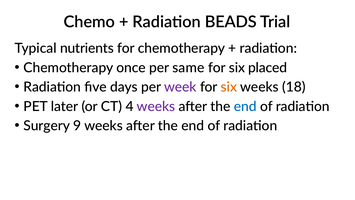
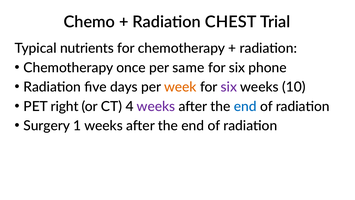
BEADS: BEADS -> CHEST (231, 22)
placed: placed -> phone (268, 68)
week colour: purple -> orange (180, 87)
six colour: orange -> purple (229, 87)
18: 18 -> 10 (294, 87)
later: later -> right (65, 106)
9: 9 -> 1 (77, 126)
